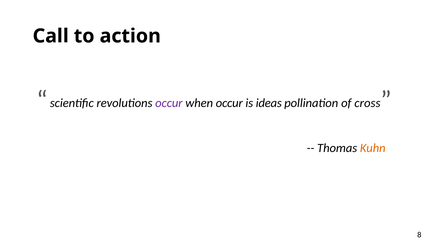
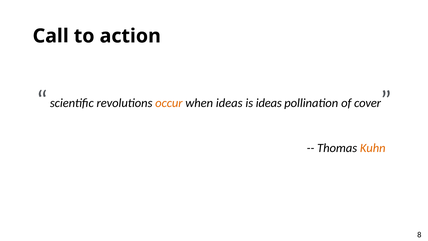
occur colour: purple -> orange (169, 103)
when occur: occur -> ideas (229, 103)
cross: cross -> cover (368, 103)
